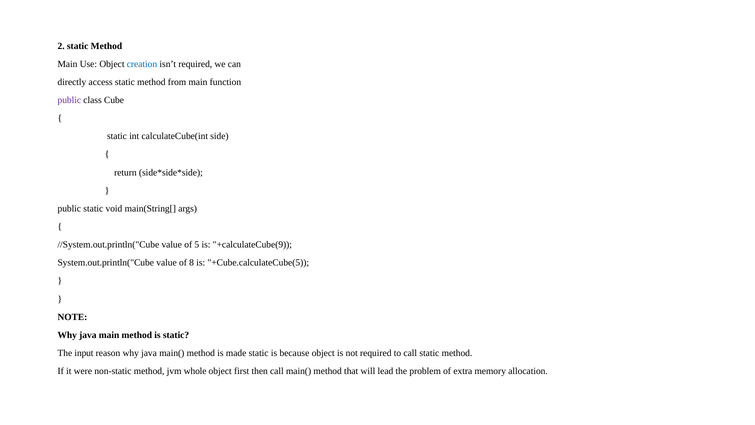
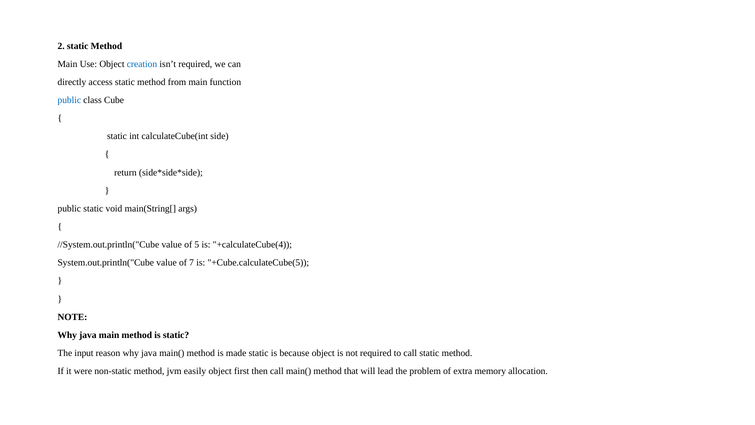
public colour: purple -> blue (69, 100)
+calculateCube(9: +calculateCube(9 -> +calculateCube(4 (252, 245)
8: 8 -> 7 (192, 263)
whole: whole -> easily (195, 371)
